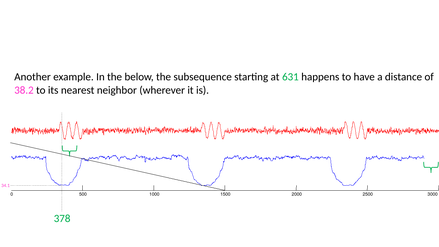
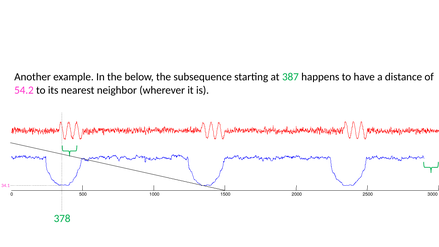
631: 631 -> 387 (290, 77)
38.2: 38.2 -> 54.2 (24, 90)
